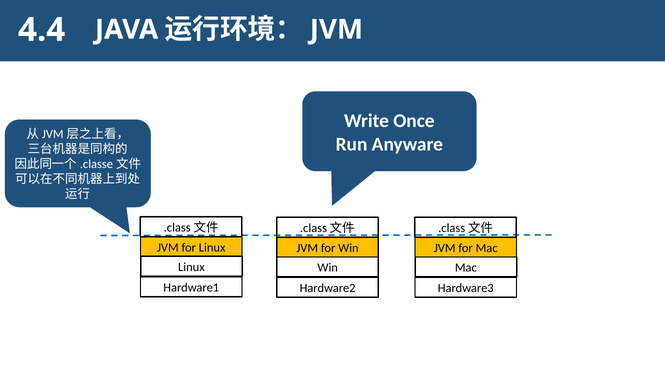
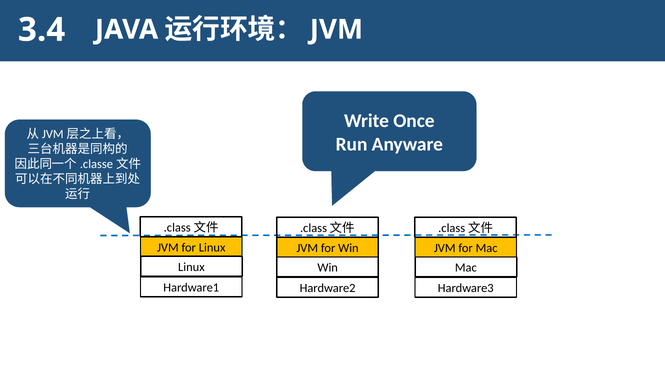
4.4: 4.4 -> 3.4 (42, 30)
